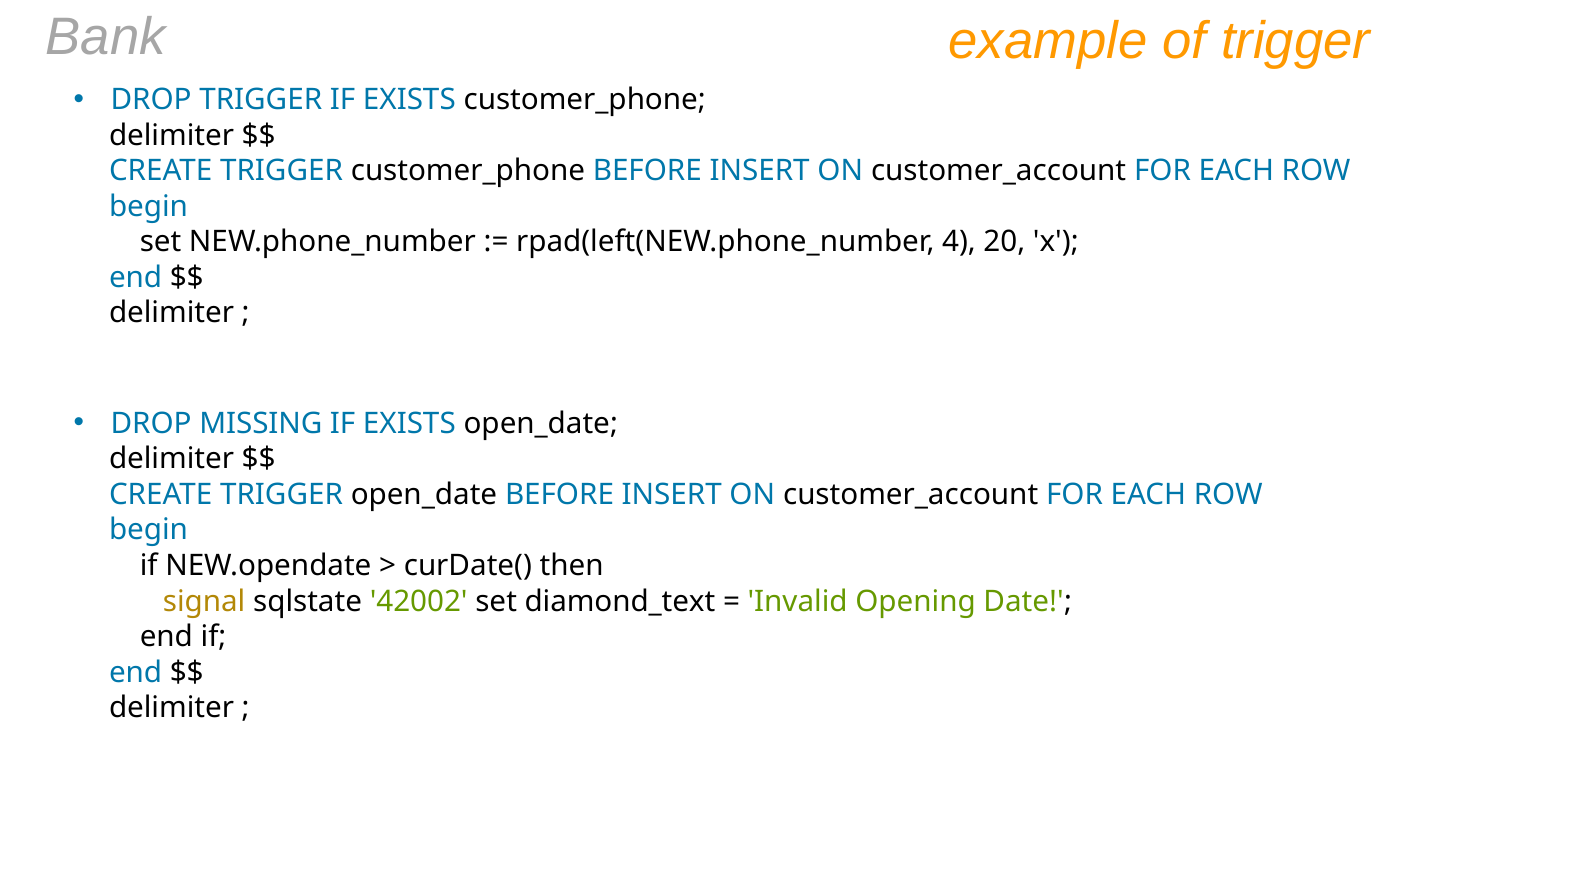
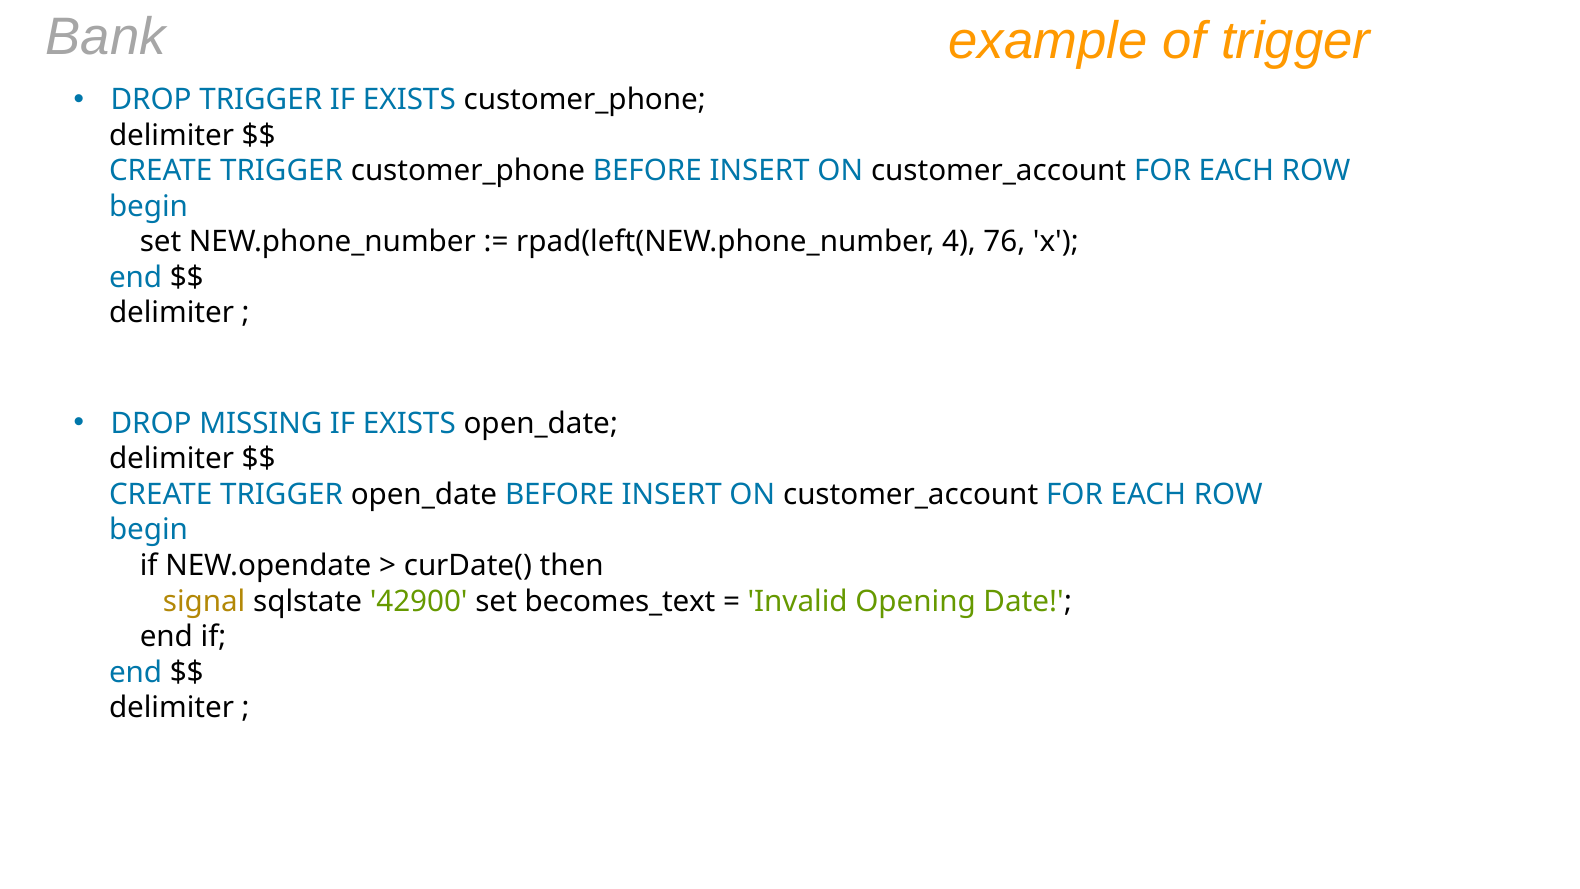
20: 20 -> 76 (1004, 242)
42002: 42002 -> 42900 (419, 601)
diamond_text: diamond_text -> becomes_text (620, 601)
